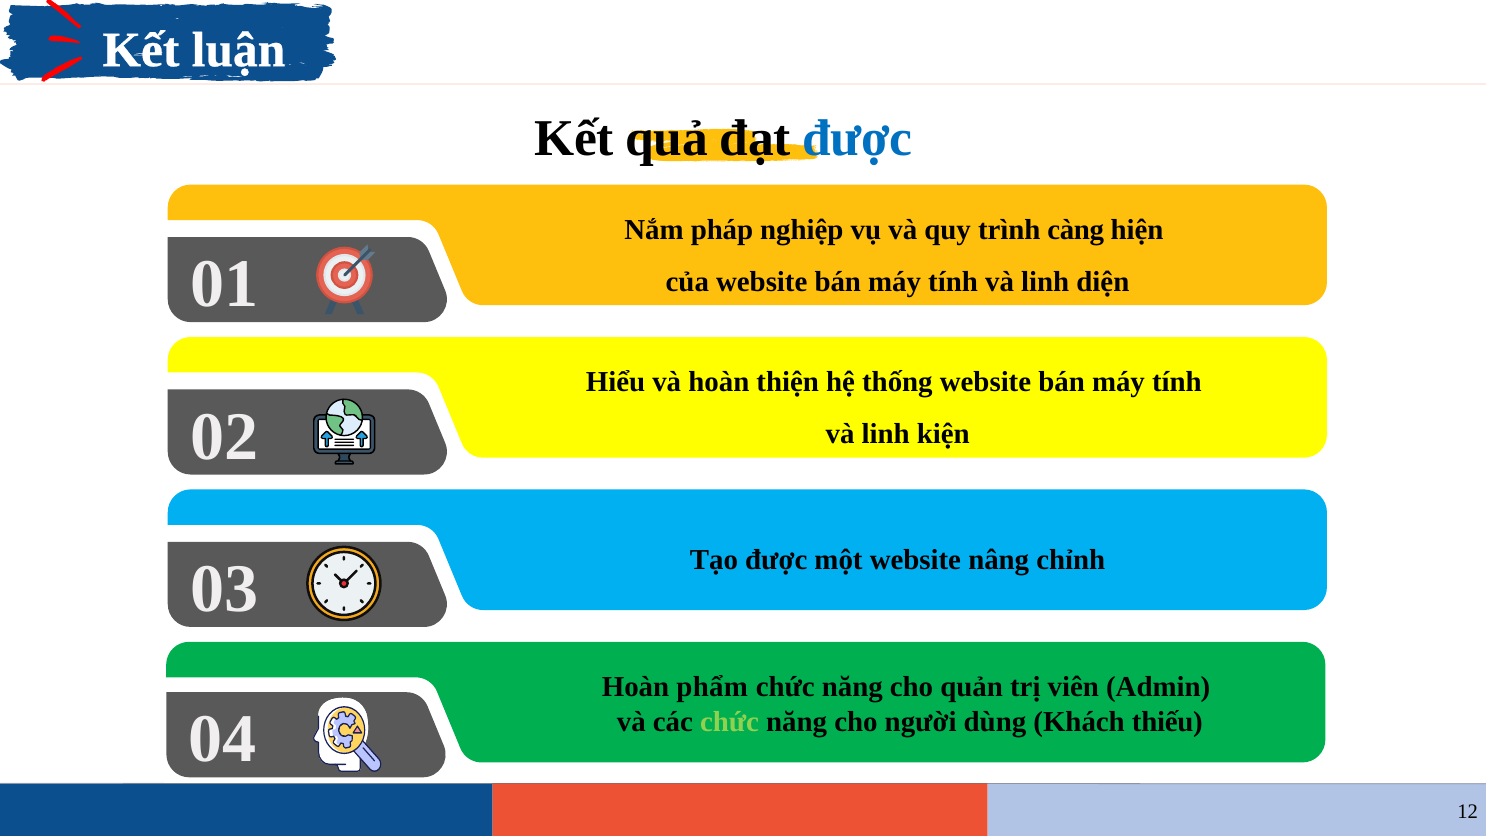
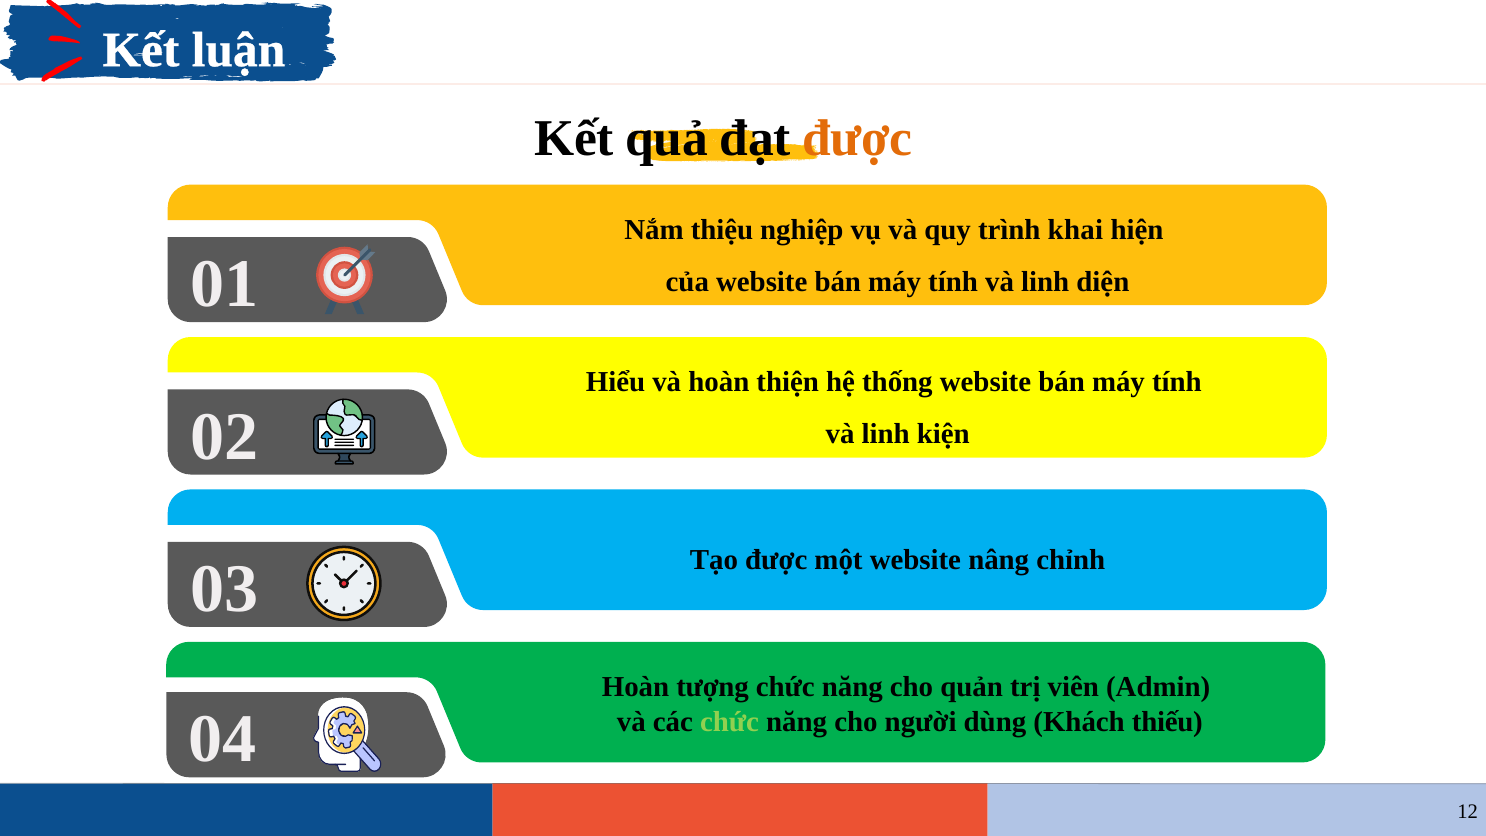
được colour: blue -> orange (857, 139)
pháp: pháp -> thiệu (722, 230)
càng: càng -> khai (1075, 230)
phẩm: phẩm -> tượng (713, 687)
